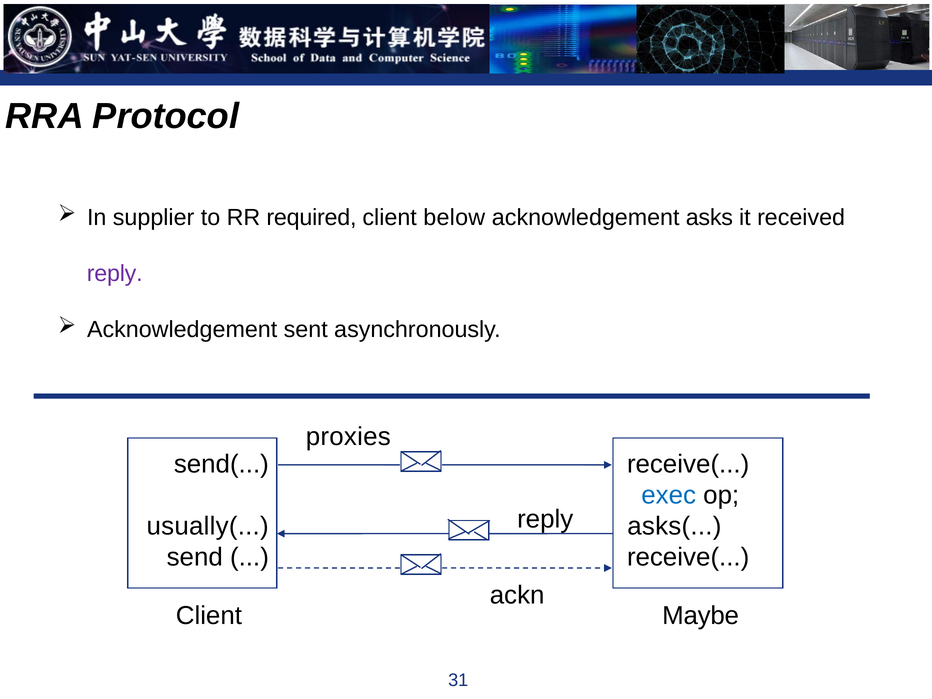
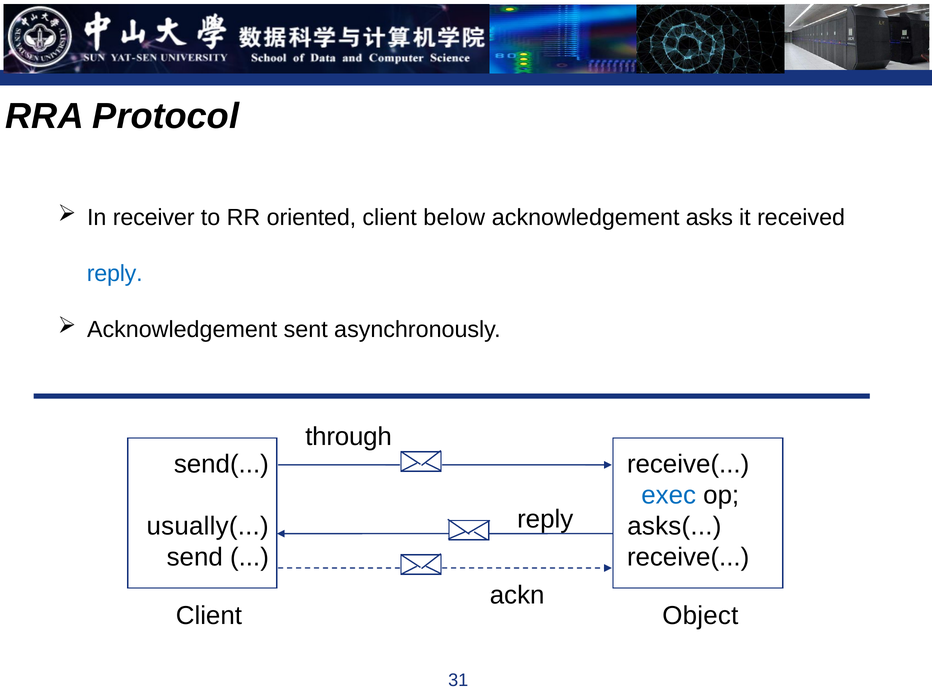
supplier: supplier -> receiver (154, 218)
required: required -> oriented (311, 218)
reply colour: purple -> blue (115, 274)
proxies: proxies -> through (349, 437)
Maybe: Maybe -> Object (700, 615)
